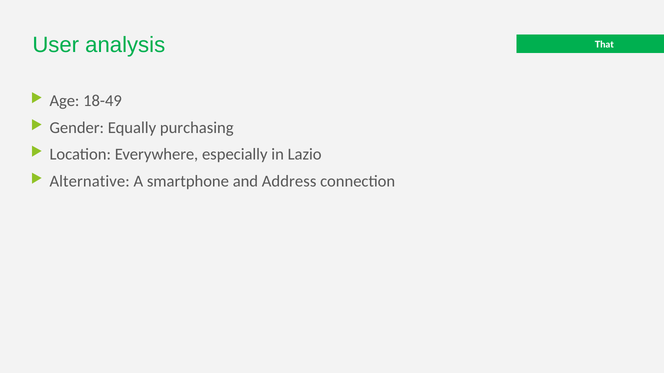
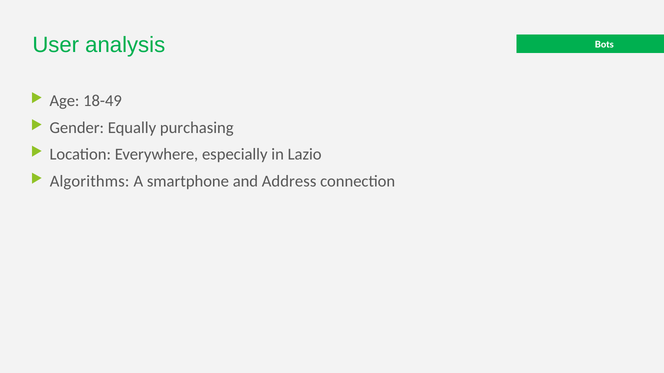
That: That -> Bots (604, 45)
Alternative: Alternative -> Algorithms (90, 181)
